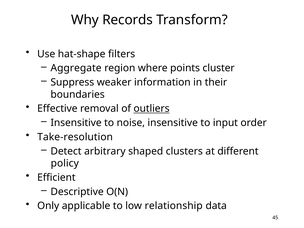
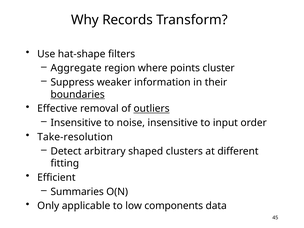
boundaries underline: none -> present (78, 94)
policy: policy -> fitting (65, 163)
Descriptive: Descriptive -> Summaries (77, 192)
relationship: relationship -> components (174, 206)
